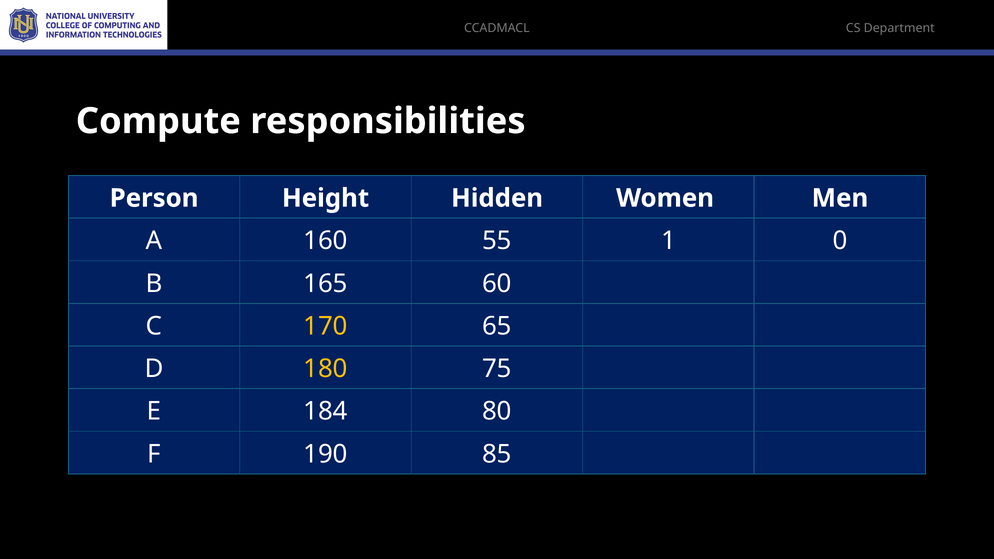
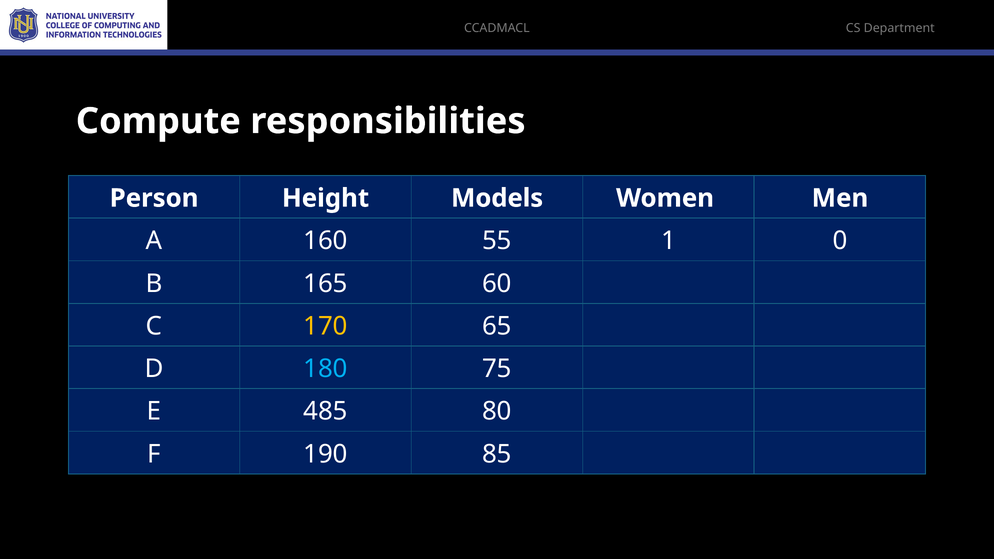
Hidden: Hidden -> Models (497, 198)
180 colour: yellow -> light blue (326, 369)
184: 184 -> 485 (326, 411)
